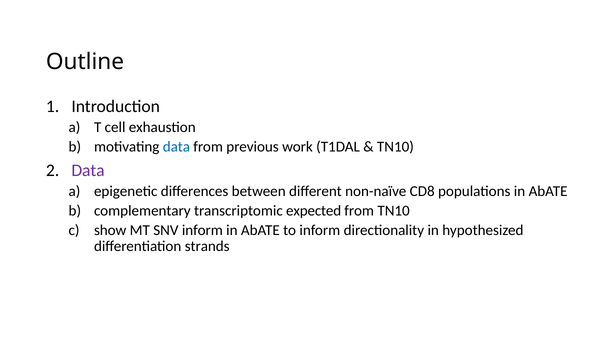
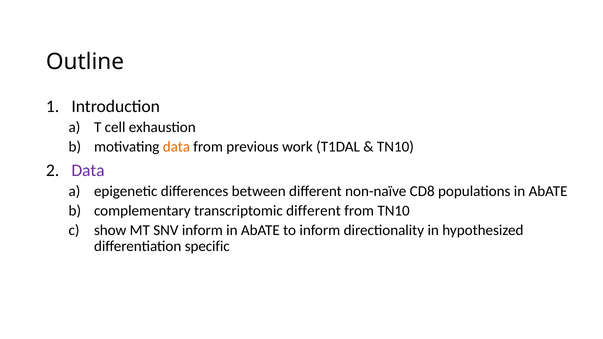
data colour: blue -> orange (176, 147)
transcriptomic expected: expected -> different (314, 211)
strands: strands -> specific (207, 246)
